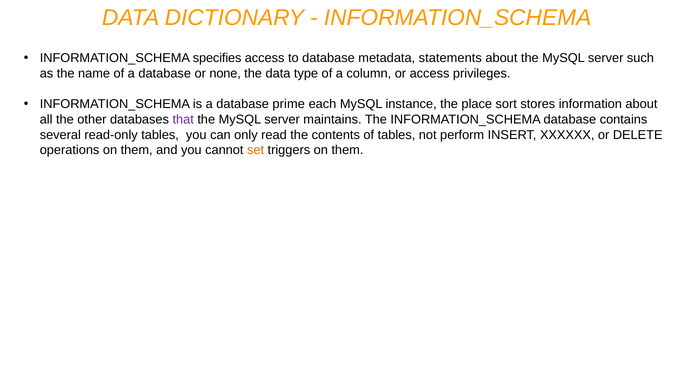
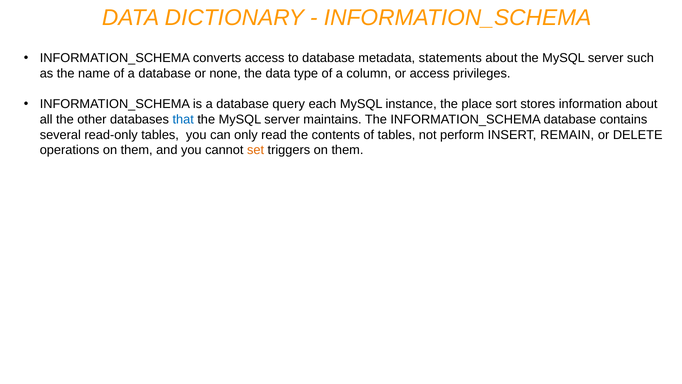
specifies: specifies -> converts (217, 58)
prime: prime -> query (289, 104)
that colour: purple -> blue (183, 119)
XXXXXX: XXXXXX -> REMAIN (567, 135)
